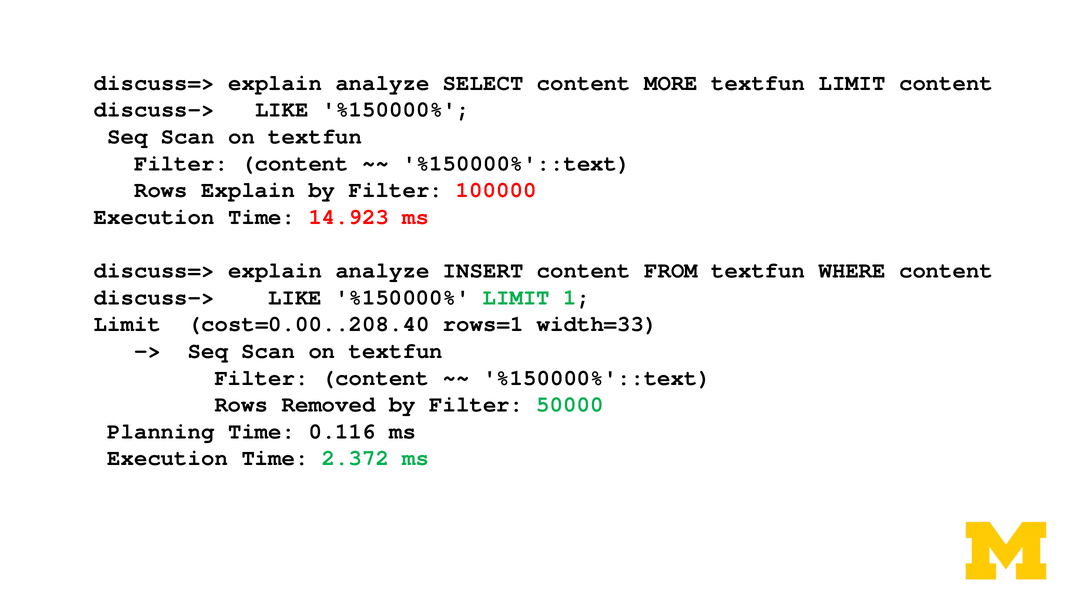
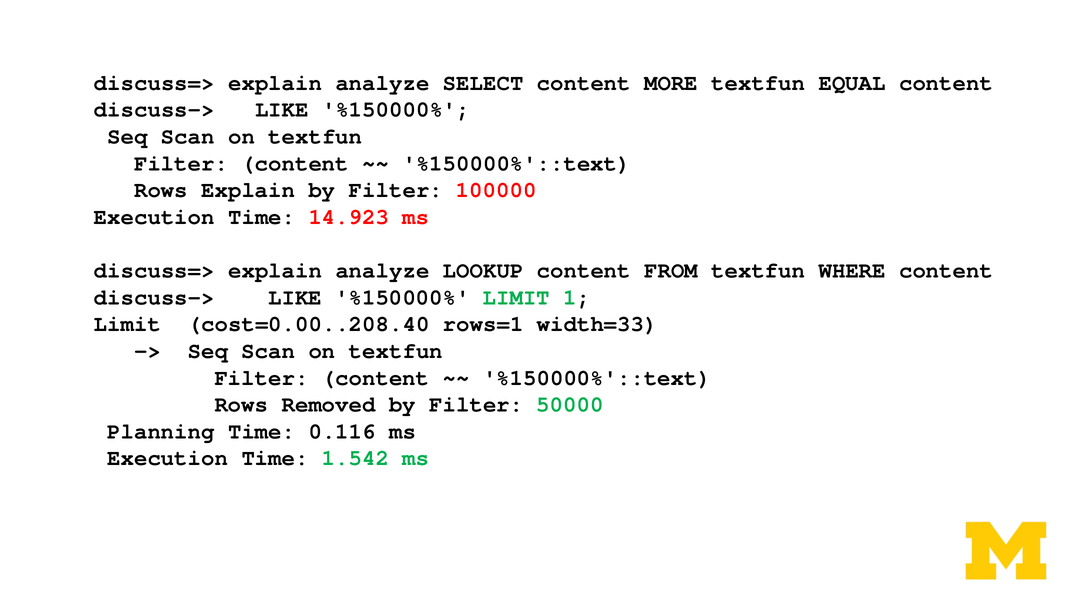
textfun LIMIT: LIMIT -> EQUAL (852, 83)
INSERT: INSERT -> LOOKUP (483, 270)
2.372: 2.372 -> 1.542 (355, 458)
